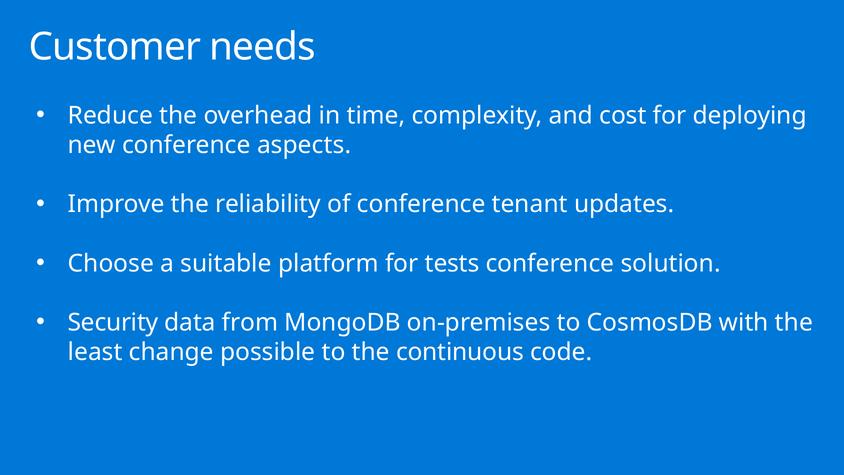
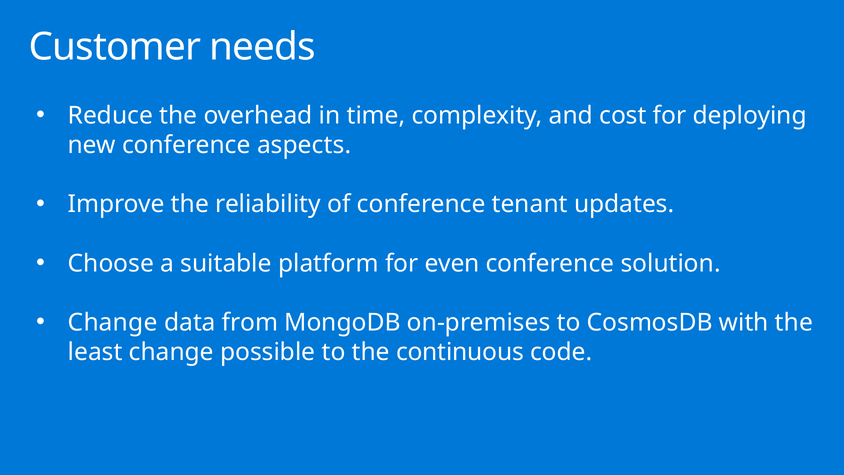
tests: tests -> even (452, 263)
Security: Security -> Change (113, 322)
